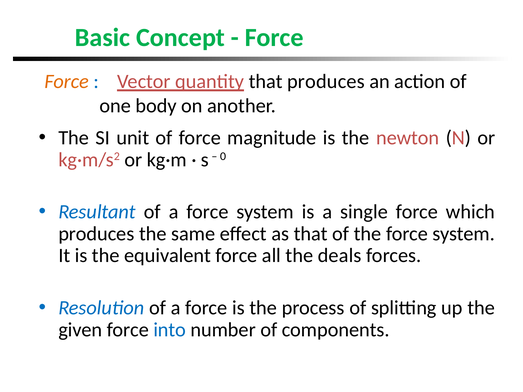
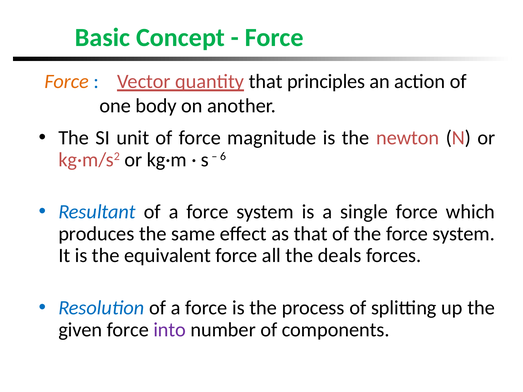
that produces: produces -> principles (326, 82)
0: 0 -> 6 (223, 156)
into colour: blue -> purple (170, 330)
